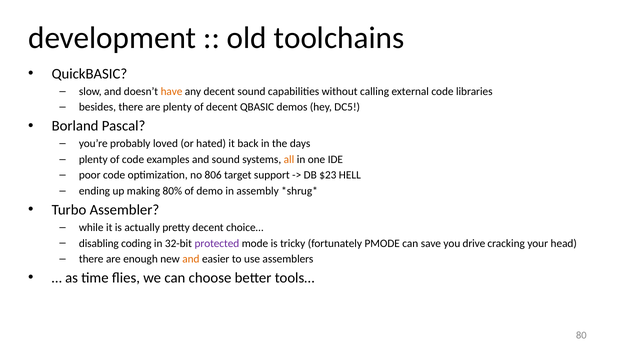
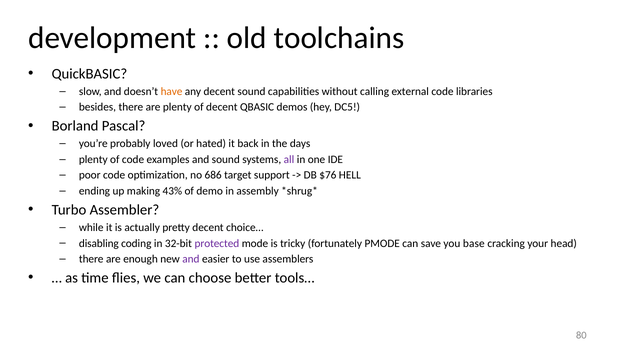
all colour: orange -> purple (289, 159)
806: 806 -> 686 (213, 175)
$23: $23 -> $76 (328, 175)
80%: 80% -> 43% (172, 191)
drive: drive -> base (474, 243)
and colour: orange -> purple (191, 259)
